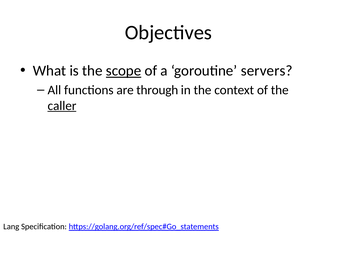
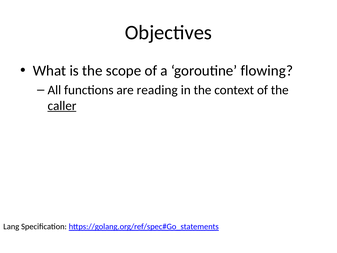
scope underline: present -> none (124, 71)
servers: servers -> flowing (267, 71)
through: through -> reading (157, 90)
